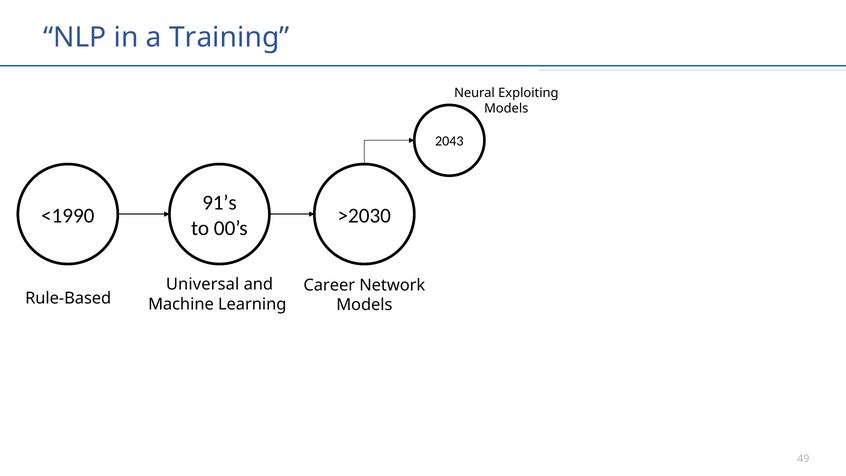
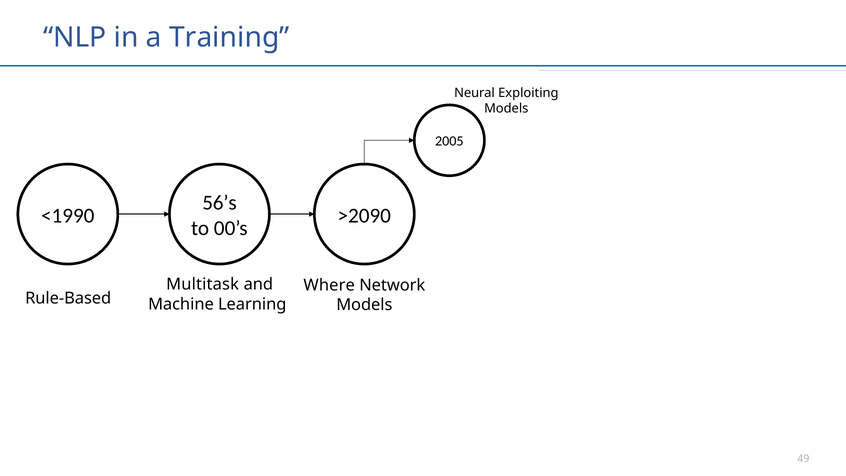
2043: 2043 -> 2005 (449, 141)
91’s: 91’s -> 56’s (219, 203)
>2030: >2030 -> >2090 (364, 215)
Universal: Universal -> Multitask (203, 284)
Career: Career -> Where (329, 285)
